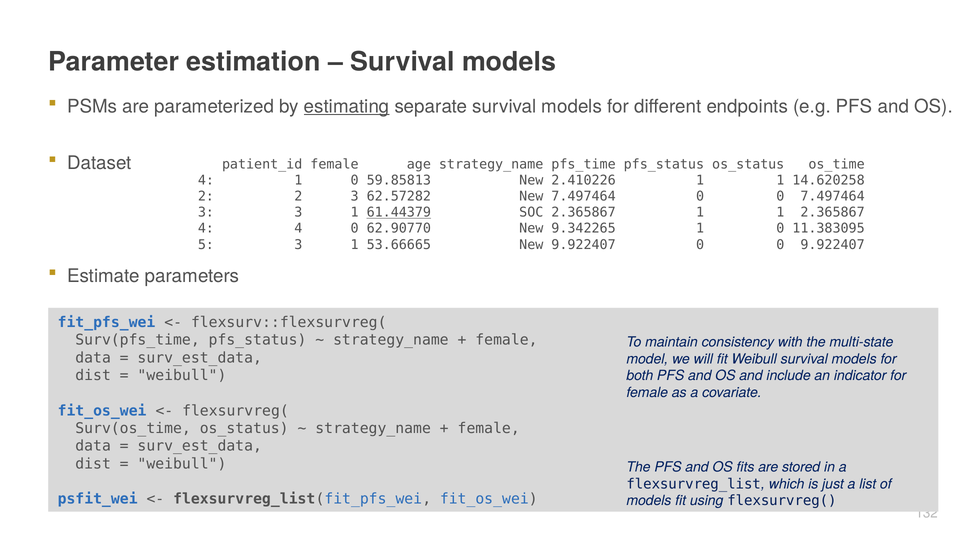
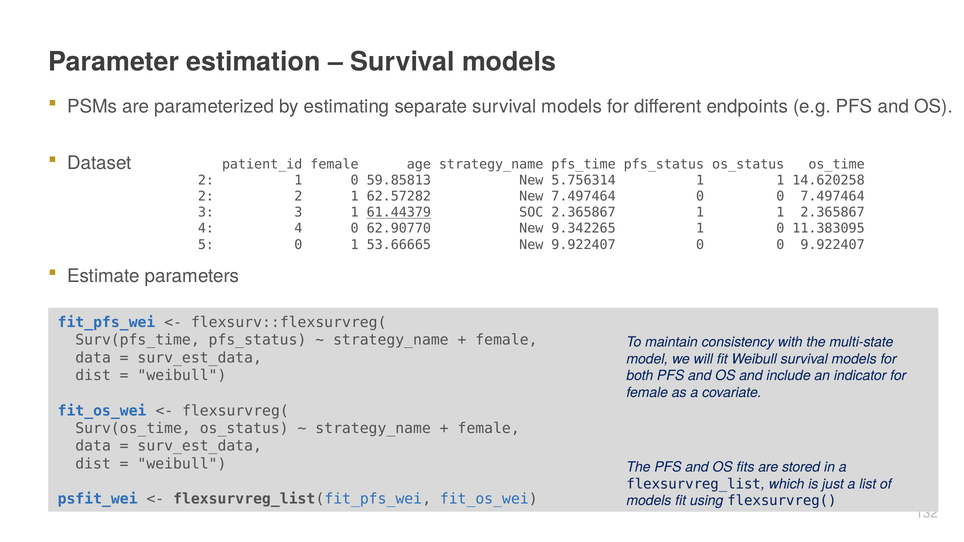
estimating underline: present -> none (347, 107)
4: 4 -> 2 (206, 180)
2.410226: 2.410226 -> 5.756314 (584, 180)
2 2 3: 3 -> 1 (355, 197)
5 3: 3 -> 0 (298, 245)
